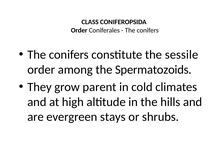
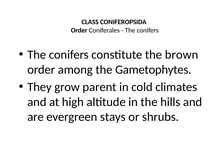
sessile: sessile -> brown (182, 55)
Spermatozoids: Spermatozoids -> Gametophytes (153, 70)
